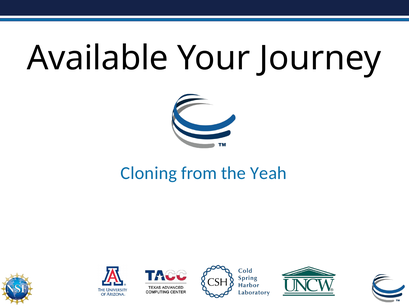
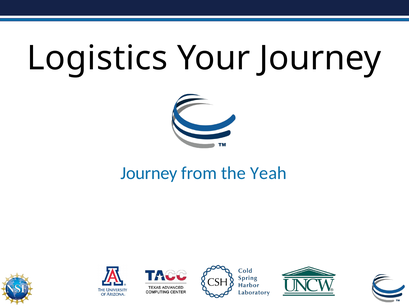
Available: Available -> Logistics (97, 58)
Cloning: Cloning -> Journey (149, 173)
